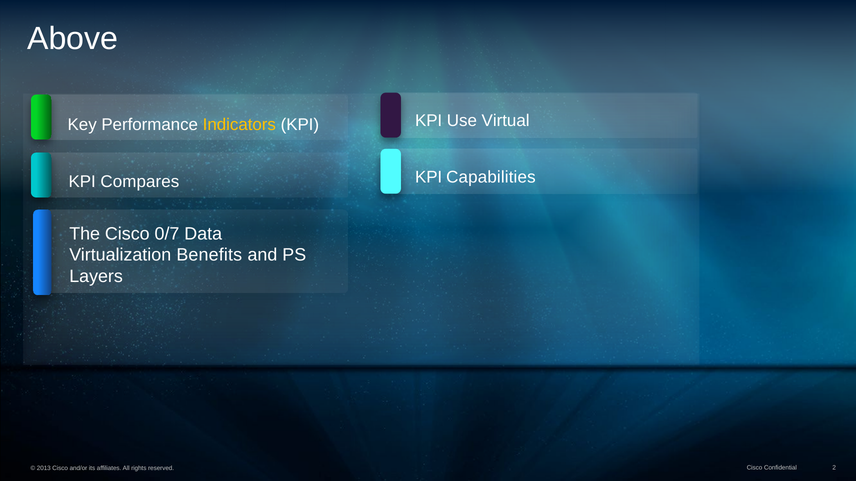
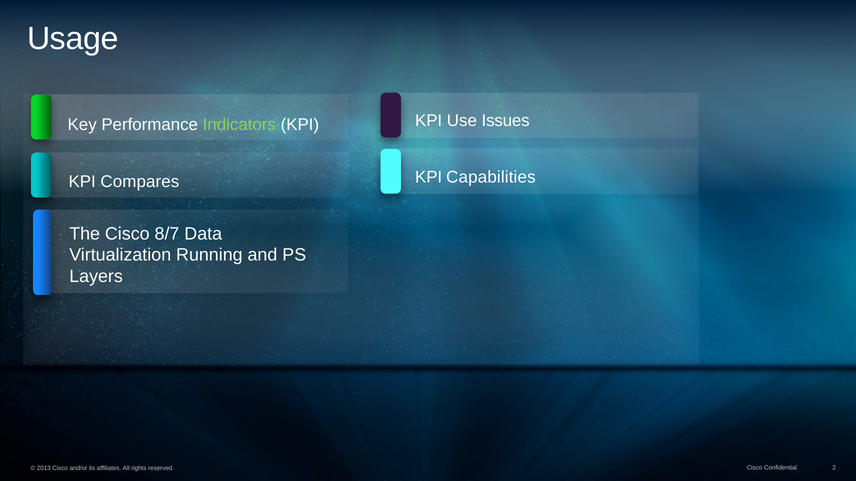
Above: Above -> Usage (73, 39)
Virtual: Virtual -> Issues (506, 121)
Indicators colour: yellow -> light green (239, 125)
0/7: 0/7 -> 8/7 (167, 234)
Benefits: Benefits -> Running (209, 255)
